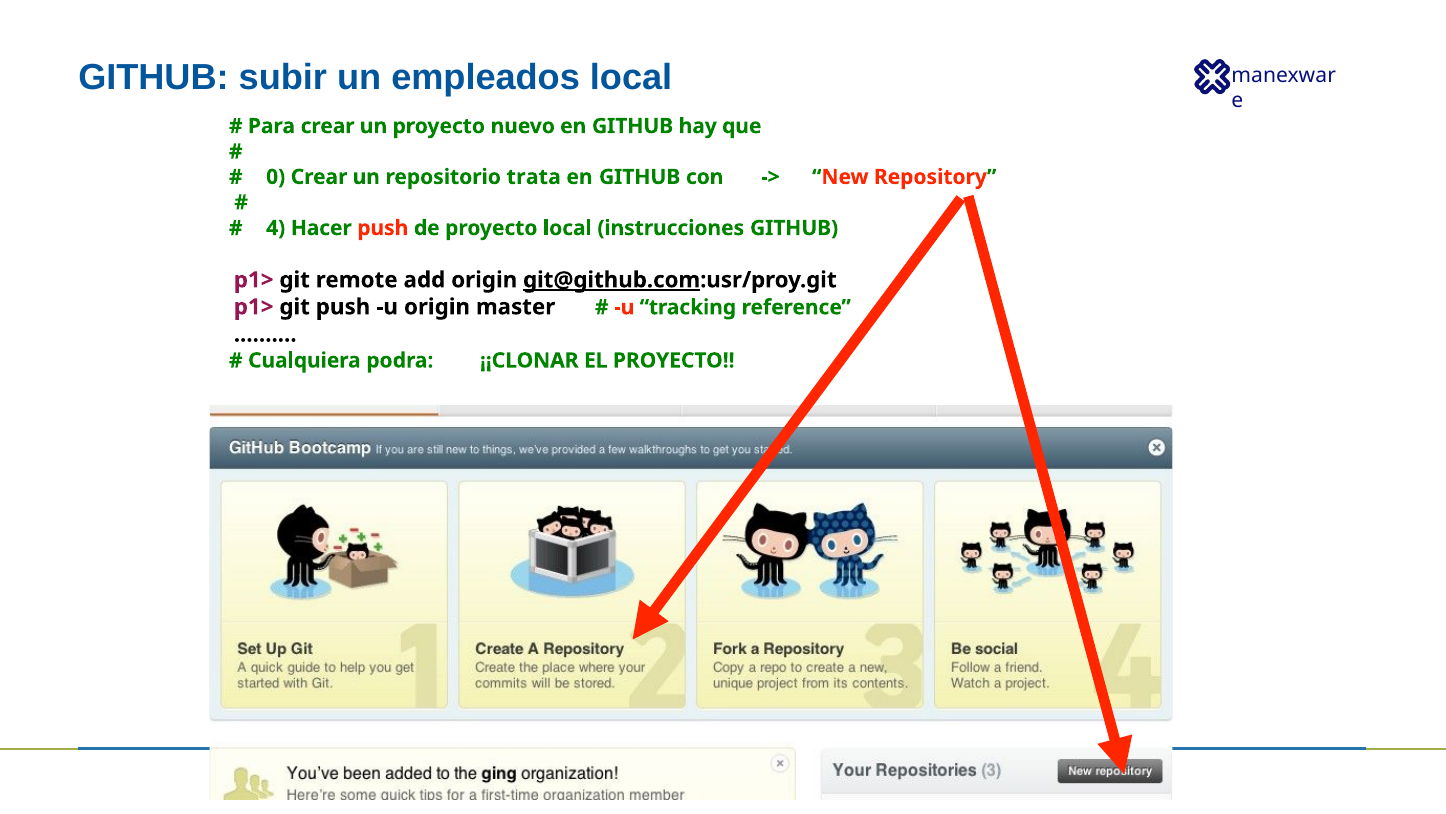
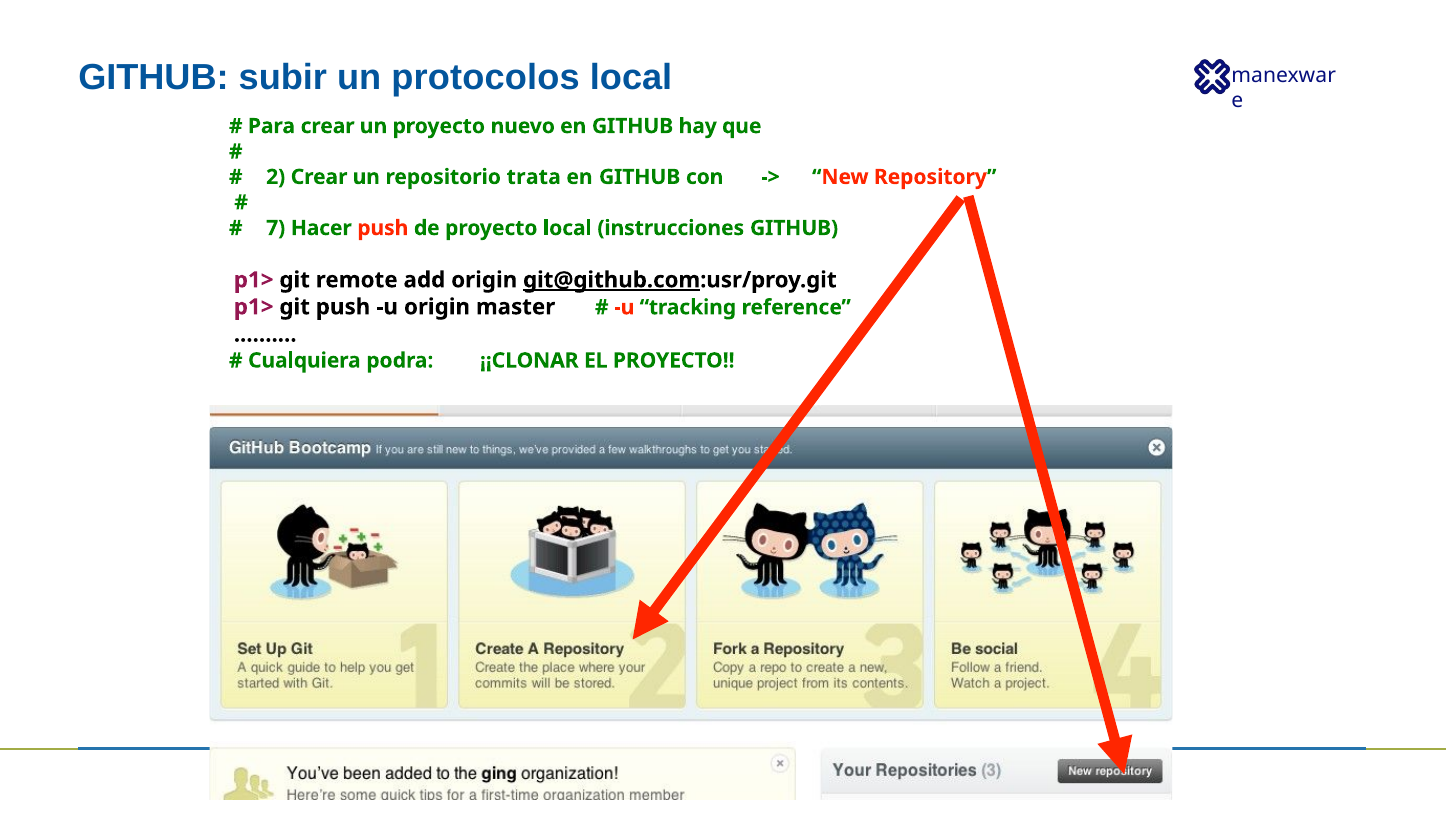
empleados: empleados -> protocolos (485, 77)
0: 0 -> 2 (276, 177)
4: 4 -> 7 (276, 228)
